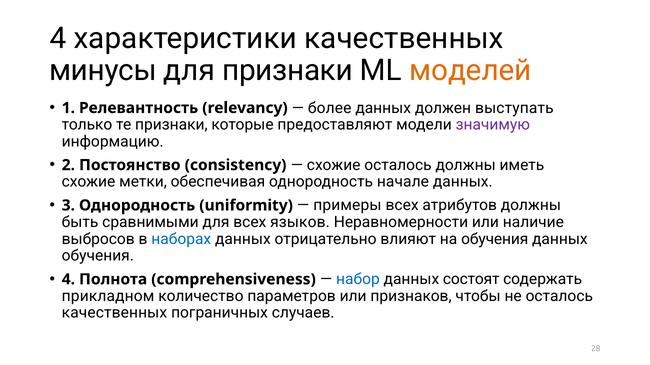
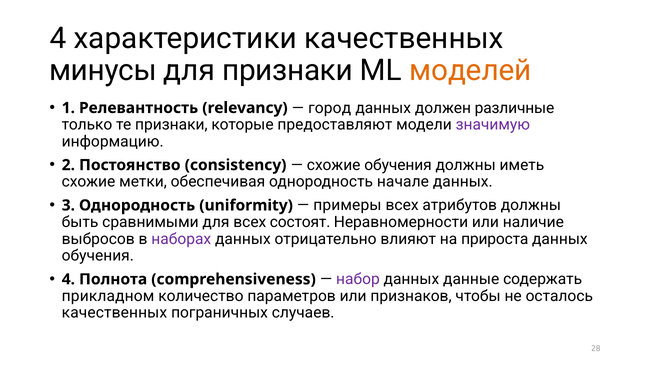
более: более -> город (330, 108)
выступать: выступать -> различные (515, 108)
схожие осталось: осталось -> обучения (398, 165)
языков: языков -> состоят (300, 223)
наборах colour: blue -> purple (181, 239)
на обучения: обучения -> прироста (495, 239)
набор colour: blue -> purple (358, 280)
состоят: состоят -> данные (471, 280)
